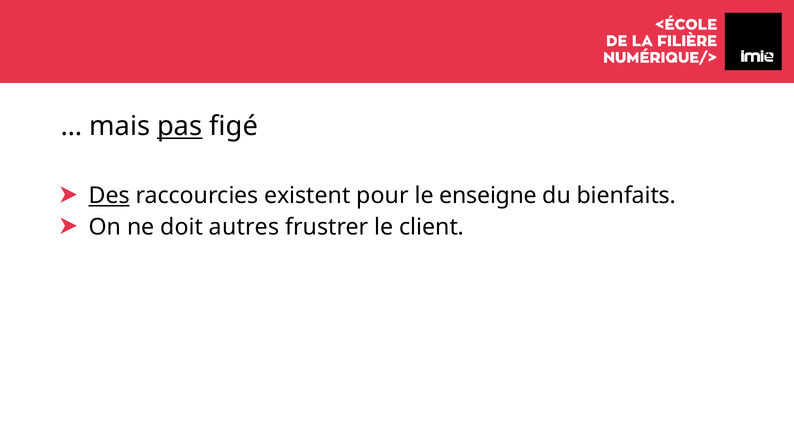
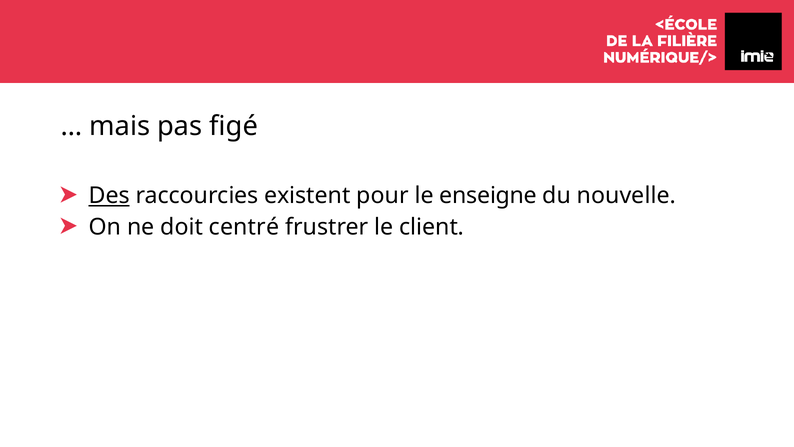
pas underline: present -> none (180, 126)
bienfaits: bienfaits -> nouvelle (626, 196)
autres: autres -> centré (244, 227)
